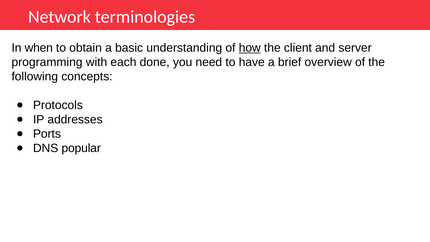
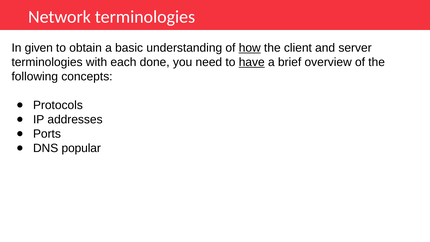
when: when -> given (39, 48)
programming: programming -> terminologies (47, 62)
have underline: none -> present (252, 62)
